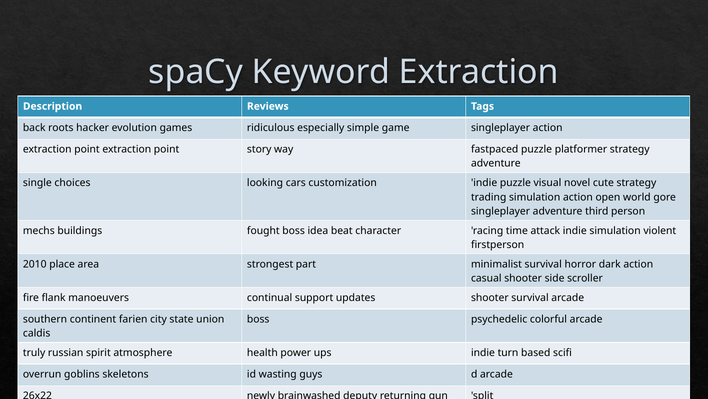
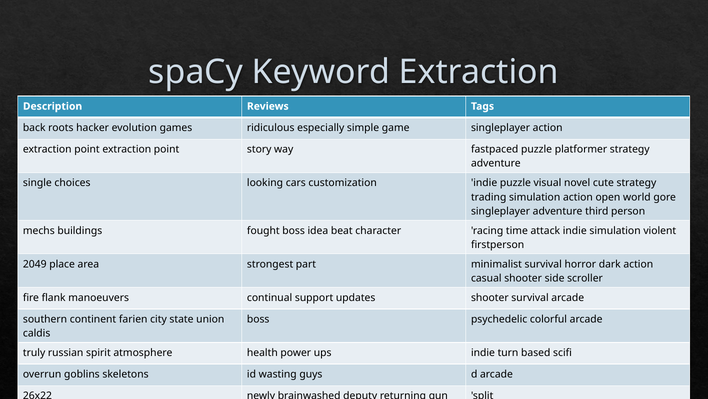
2010: 2010 -> 2049 (35, 264)
